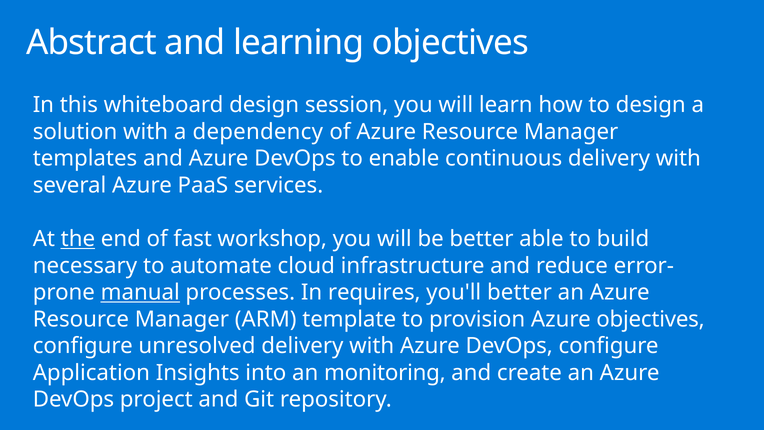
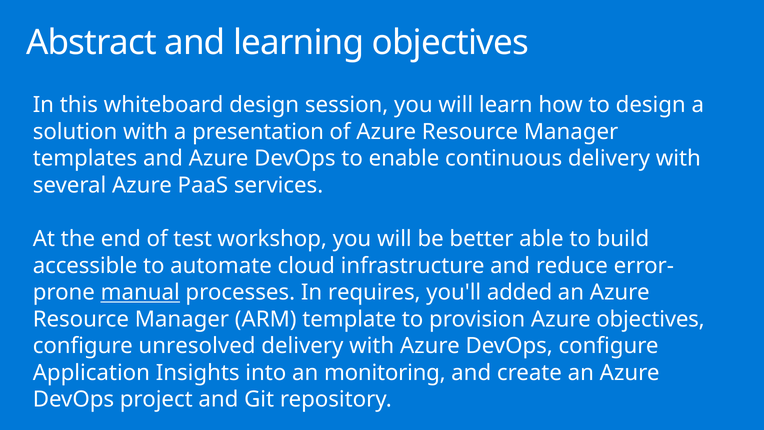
dependency: dependency -> presentation (258, 132)
the underline: present -> none (78, 239)
fast: fast -> test (193, 239)
necessary: necessary -> accessible (85, 266)
you'll better: better -> added (520, 292)
